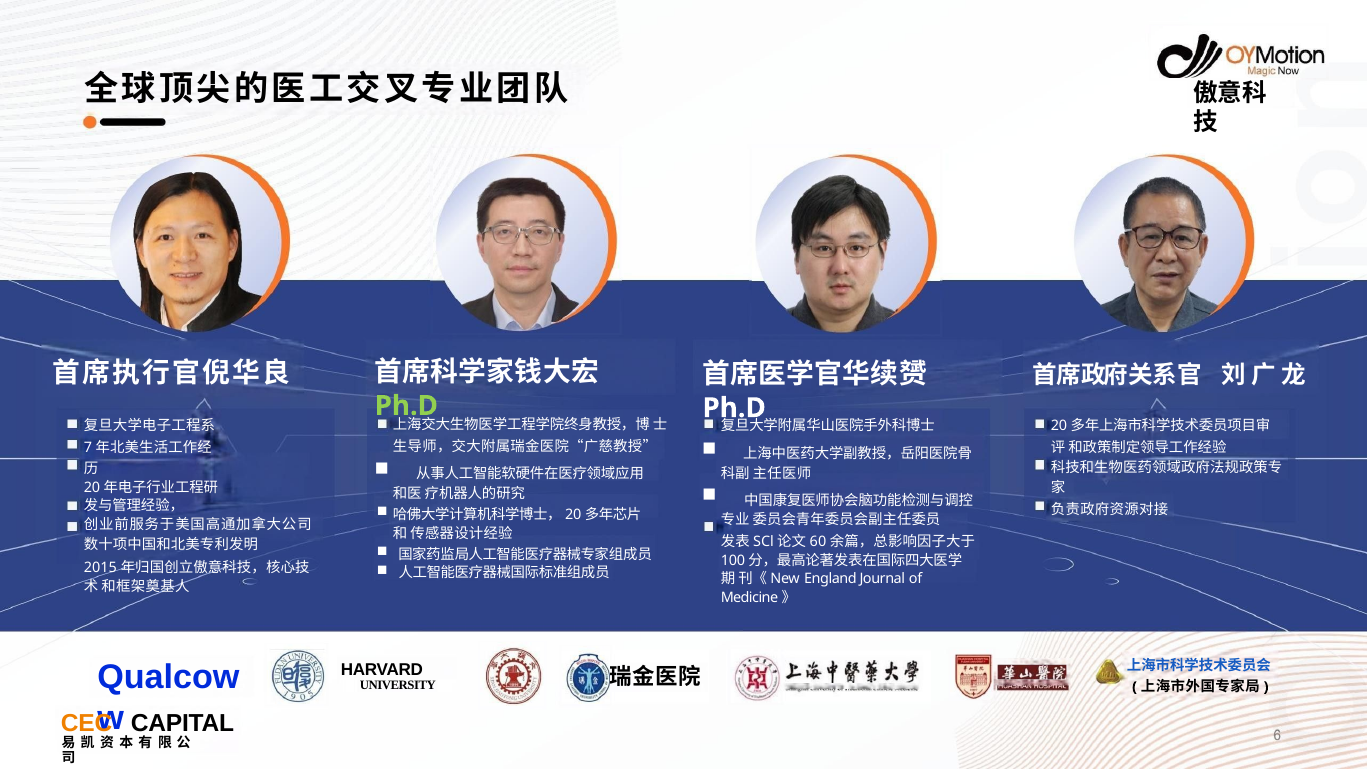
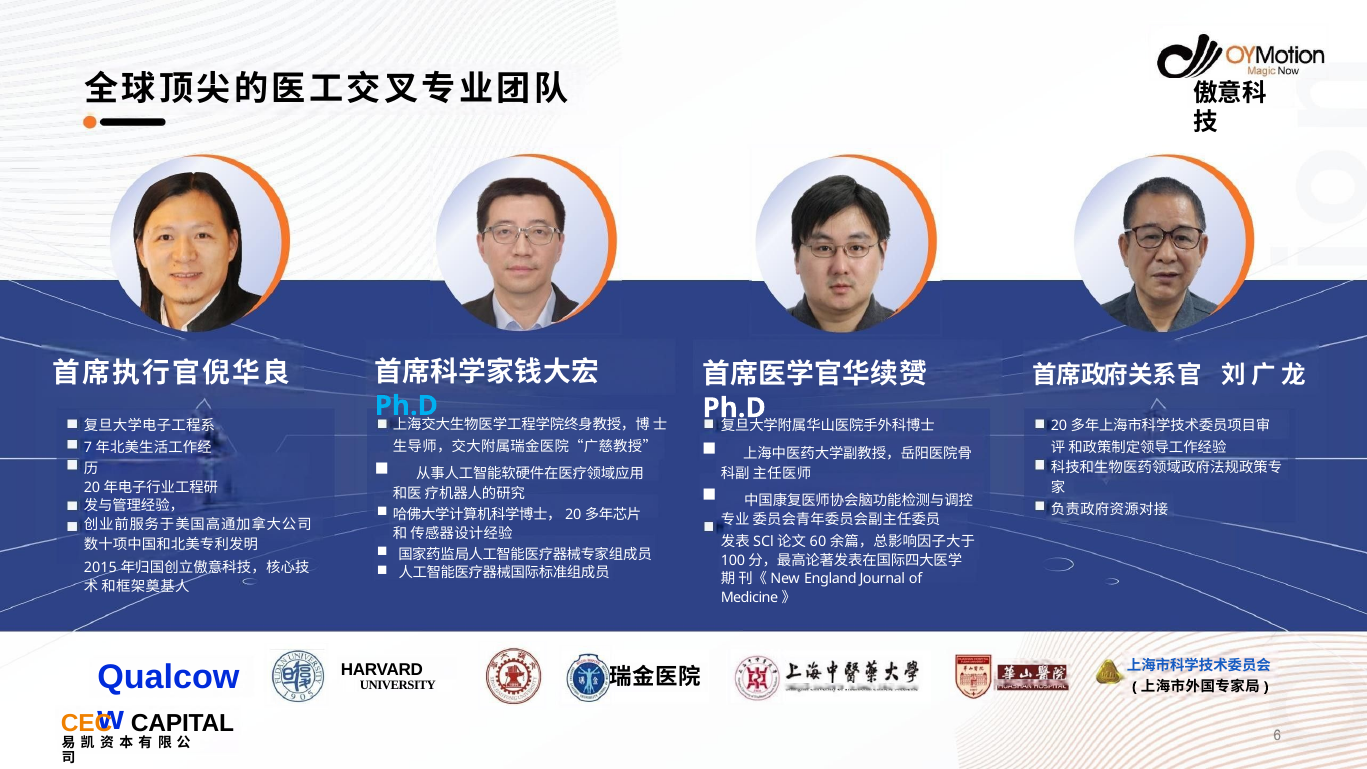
Ph.D colour: light green -> light blue (406, 406)
